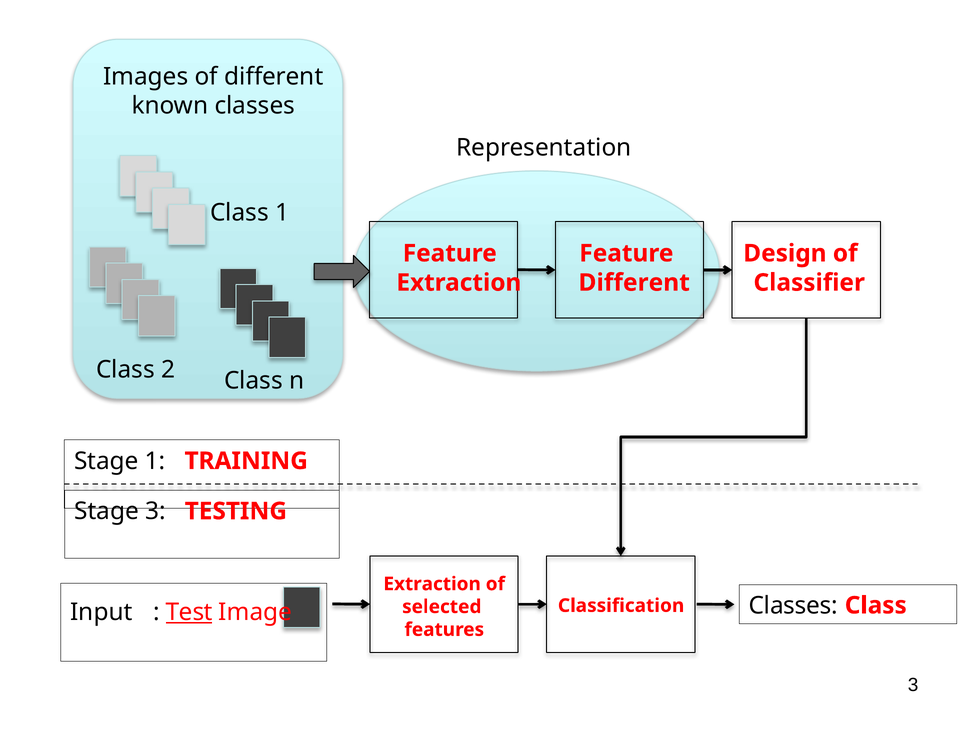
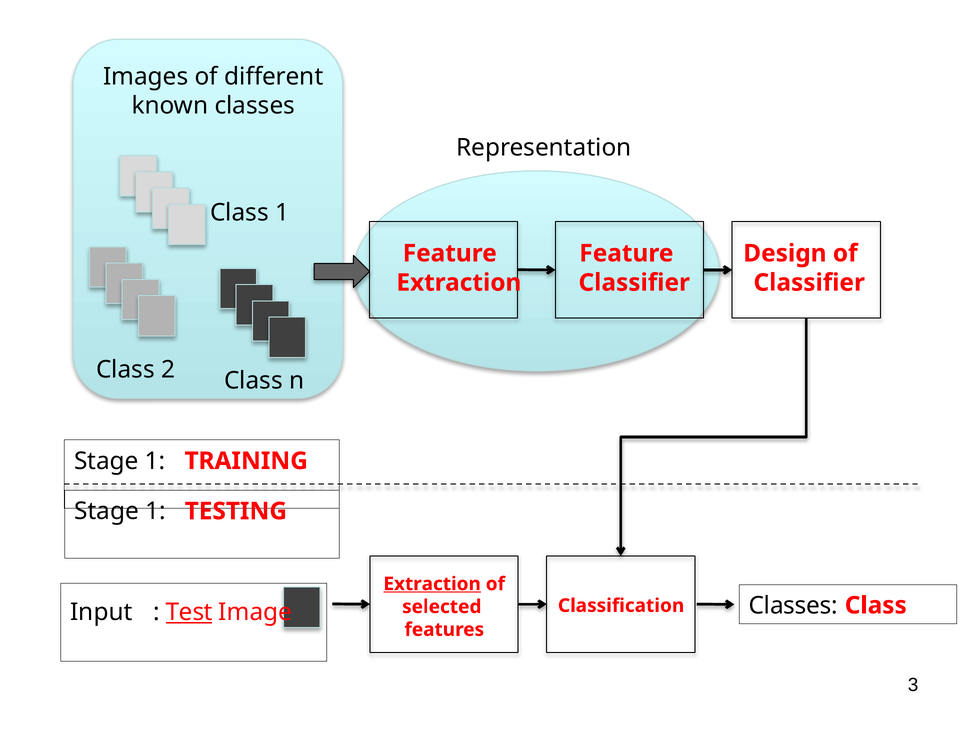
Extraction Different: Different -> Classifier (634, 283)
3: 3 -> 1 (155, 511)
Extraction underline: none -> present (432, 584)
